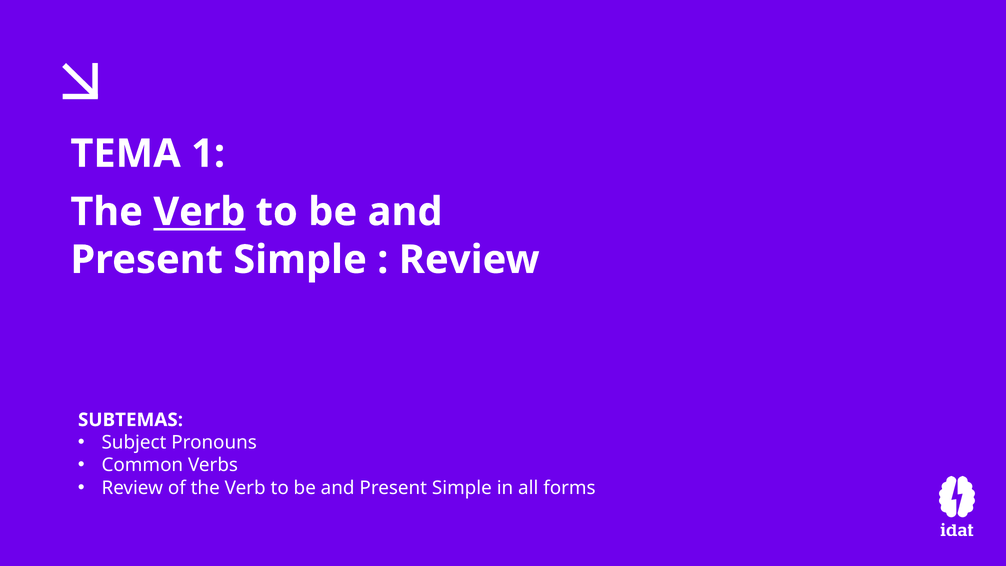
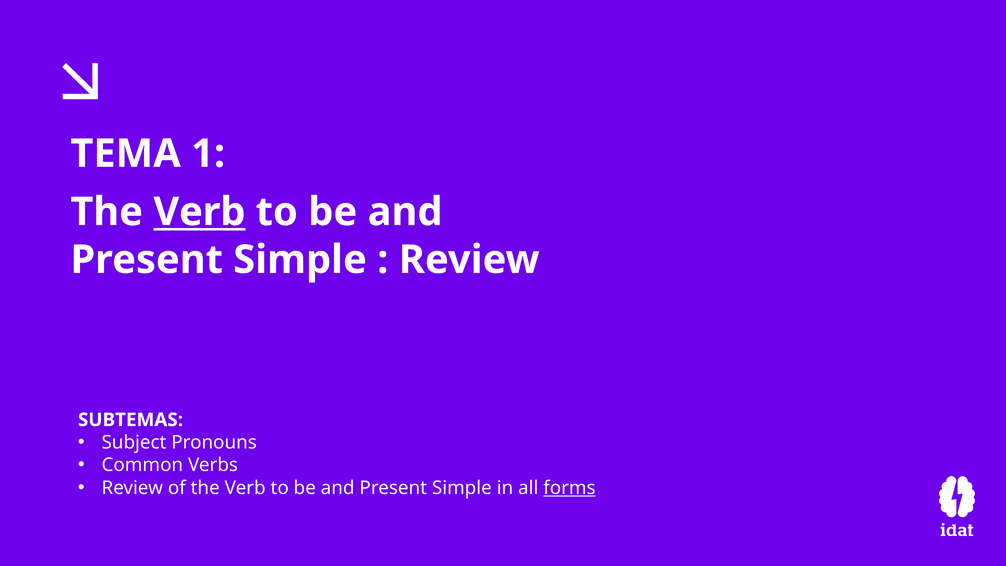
forms underline: none -> present (569, 488)
